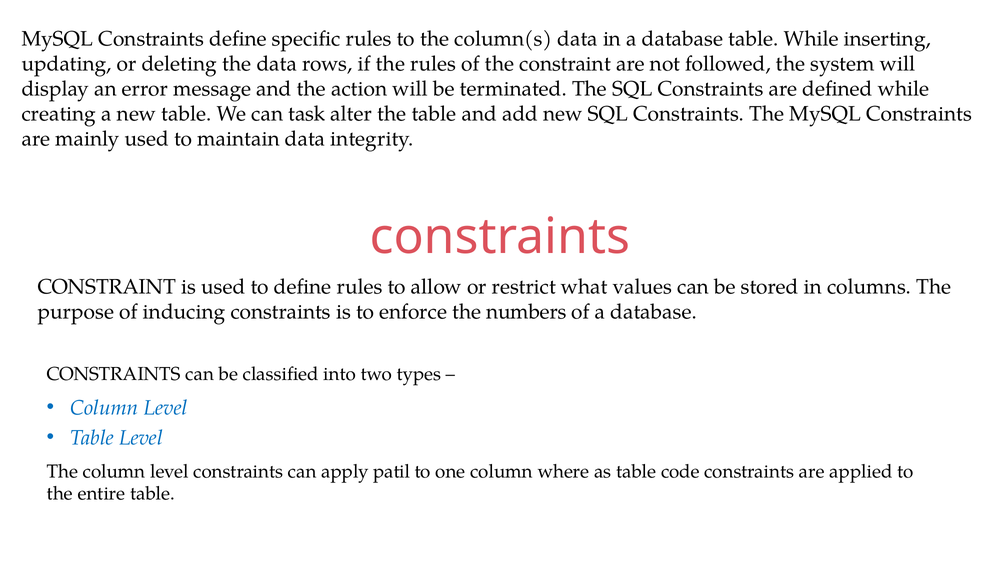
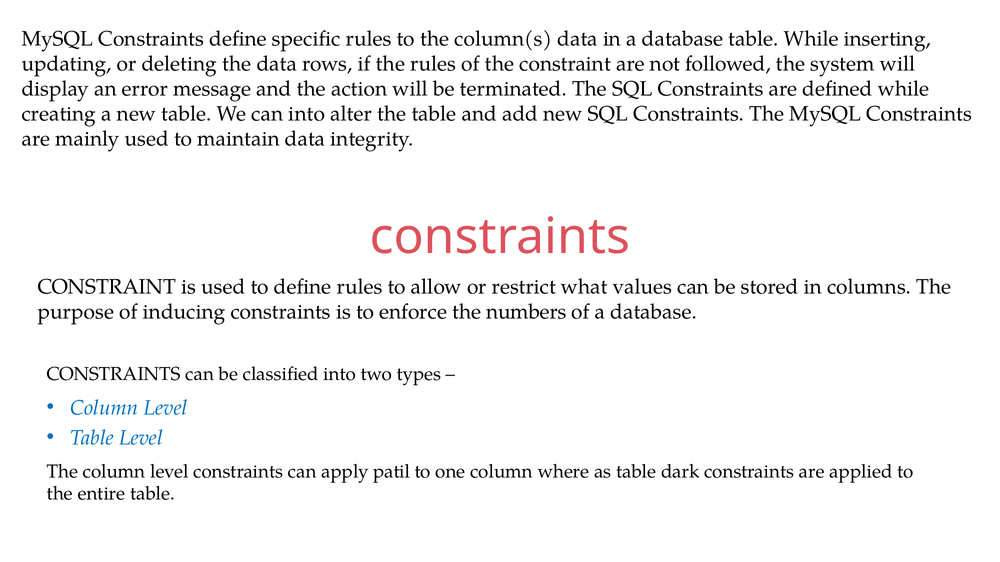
can task: task -> into (307, 114)
code: code -> dark (680, 472)
